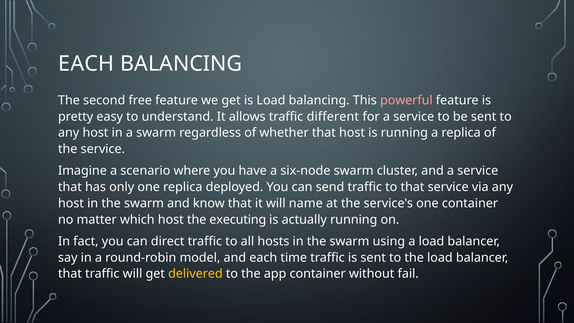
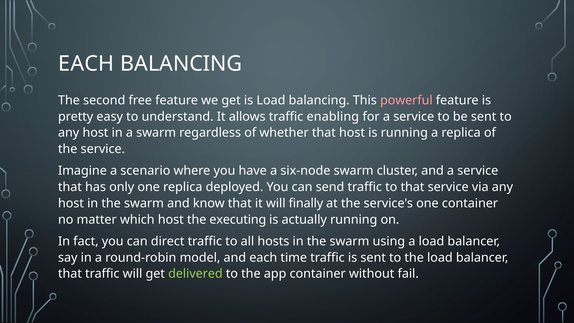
different: different -> enabling (333, 117)
name: name -> finally (306, 203)
delivered colour: yellow -> light green (195, 274)
